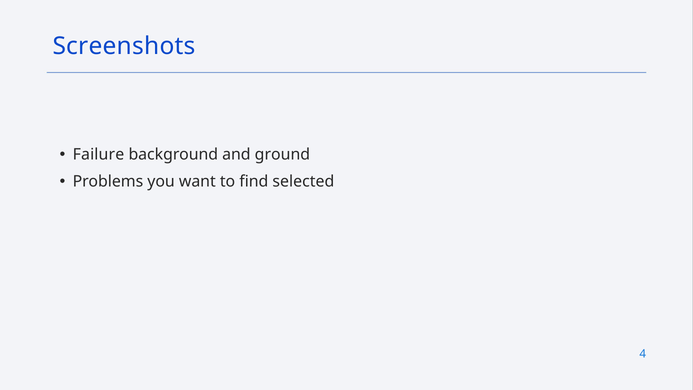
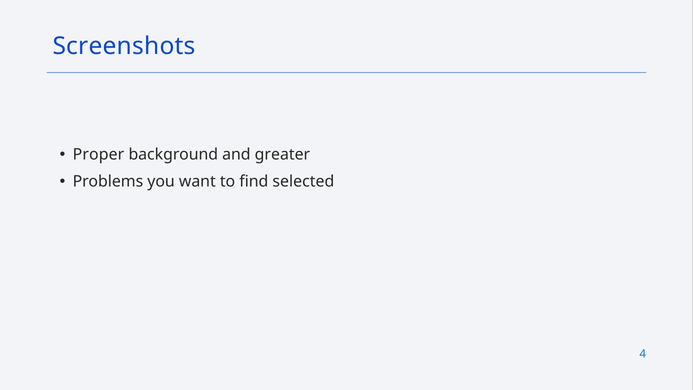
Failure: Failure -> Proper (98, 154)
ground: ground -> greater (282, 154)
